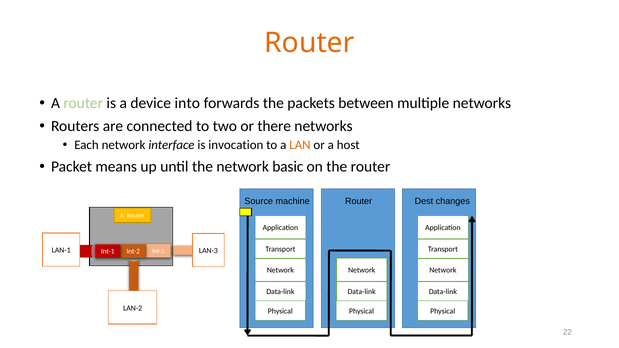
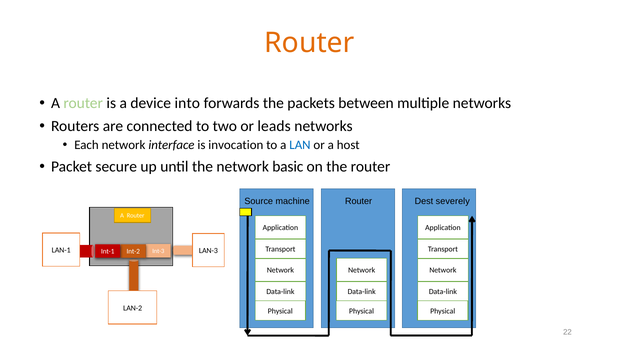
there: there -> leads (274, 126)
LAN colour: orange -> blue (300, 145)
means: means -> secure (116, 167)
changes: changes -> severely (453, 202)
